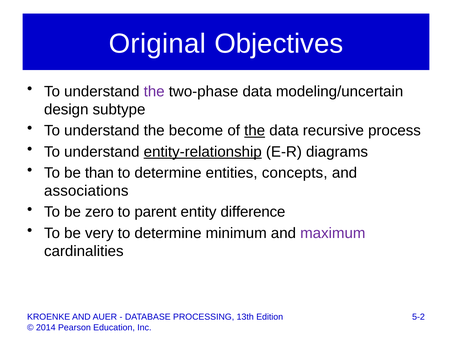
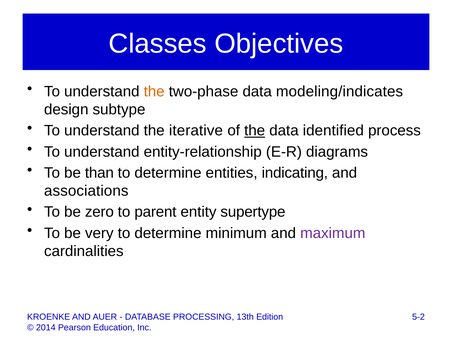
Original: Original -> Classes (158, 44)
the colour: purple -> orange (154, 91)
modeling/uncertain: modeling/uncertain -> modeling/indicates (340, 91)
become: become -> iterative (196, 131)
recursive: recursive -> identified (333, 131)
entity-relationship underline: present -> none (203, 152)
concepts: concepts -> indicating (295, 173)
difference: difference -> supertype (253, 212)
